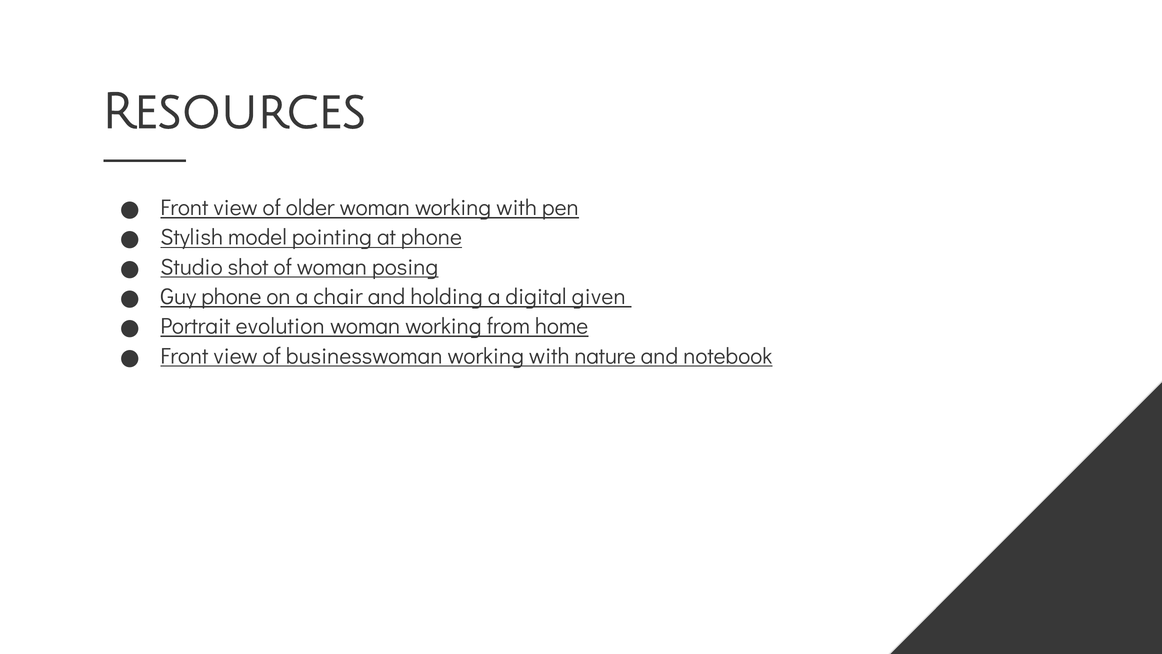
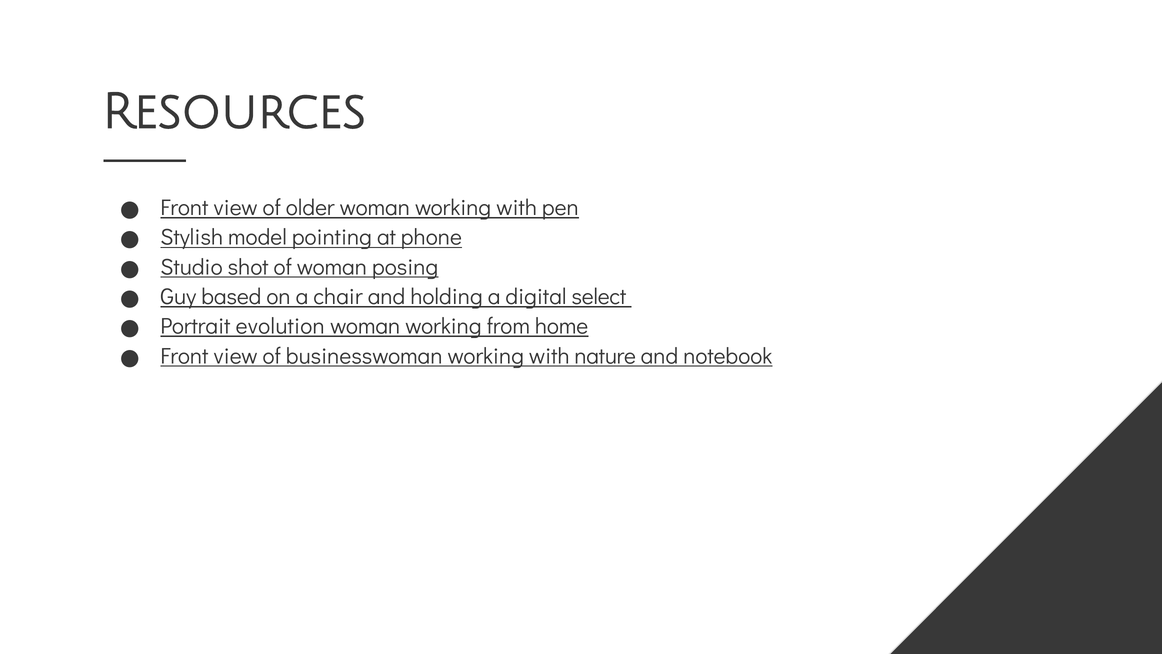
Guy phone: phone -> based (231, 297)
given: given -> select (599, 297)
